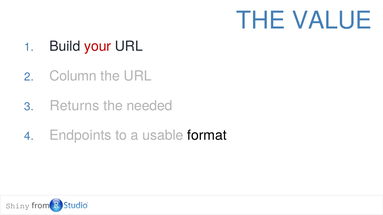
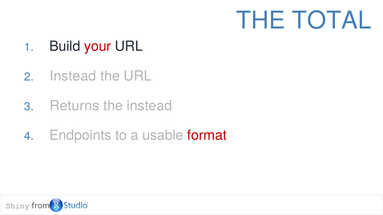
VALUE: VALUE -> TOTAL (332, 21)
Column: Column -> Instead (73, 76)
the needed: needed -> instead (149, 106)
format colour: black -> red (207, 136)
